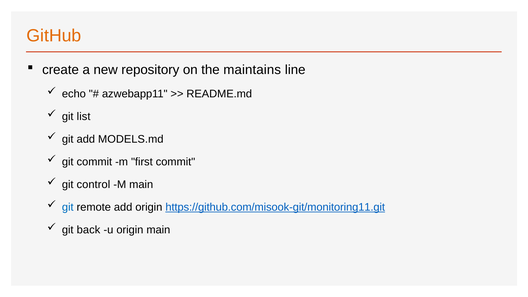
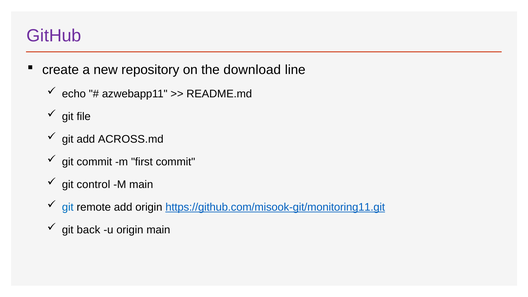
GitHub colour: orange -> purple (54, 36)
maintains: maintains -> download (252, 70)
list: list -> file (84, 116)
MODELS.md: MODELS.md -> ACROSS.md (131, 139)
